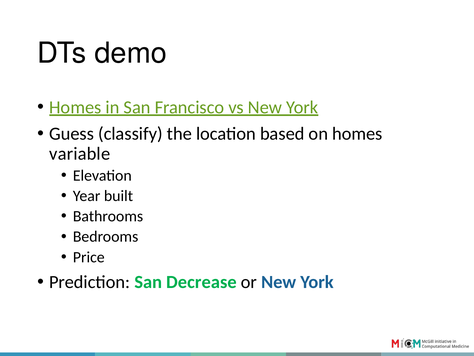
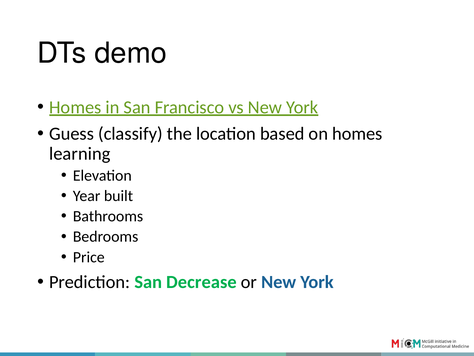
variable: variable -> learning (80, 154)
